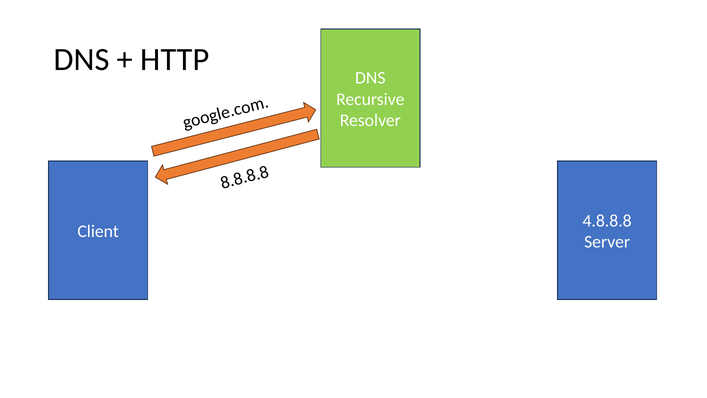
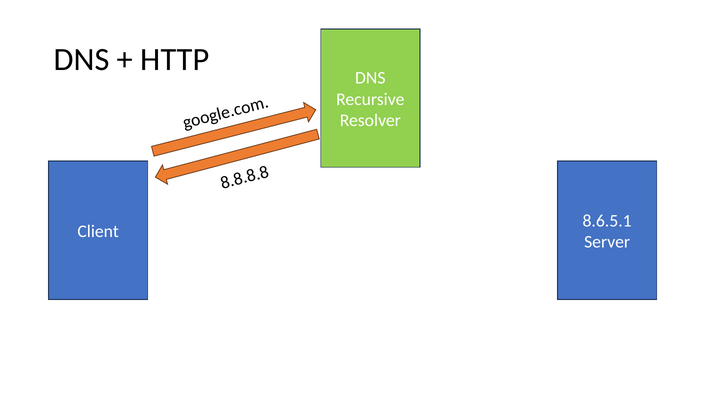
4.8.8.8: 4.8.8.8 -> 8.6.5.1 (607, 221)
